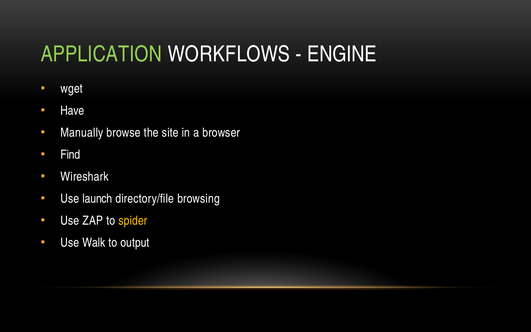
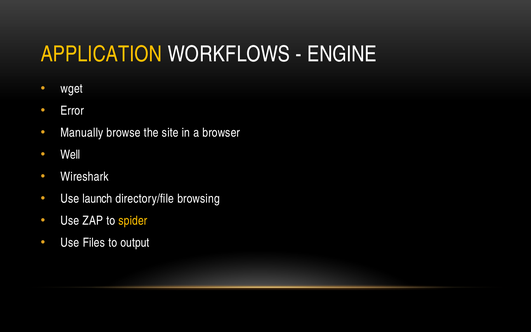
APPLICATION colour: light green -> yellow (101, 54)
Have: Have -> Error (72, 111)
Find: Find -> Well (70, 155)
Walk: Walk -> Files (94, 243)
